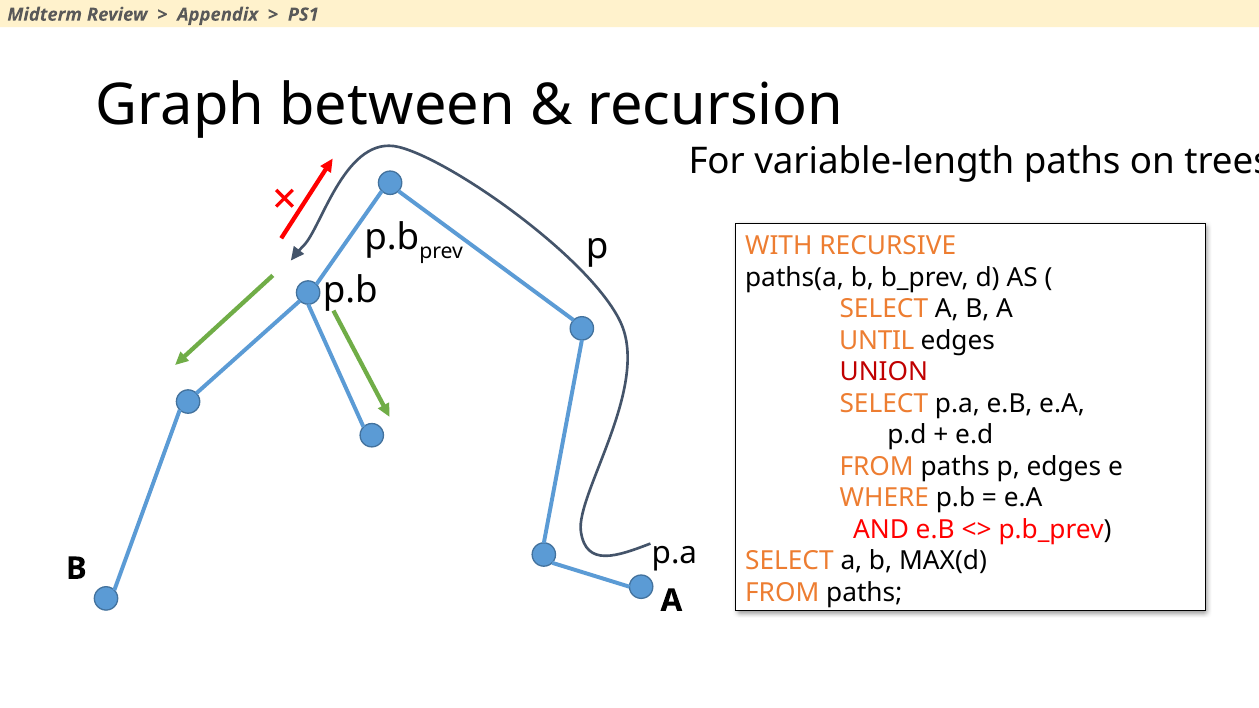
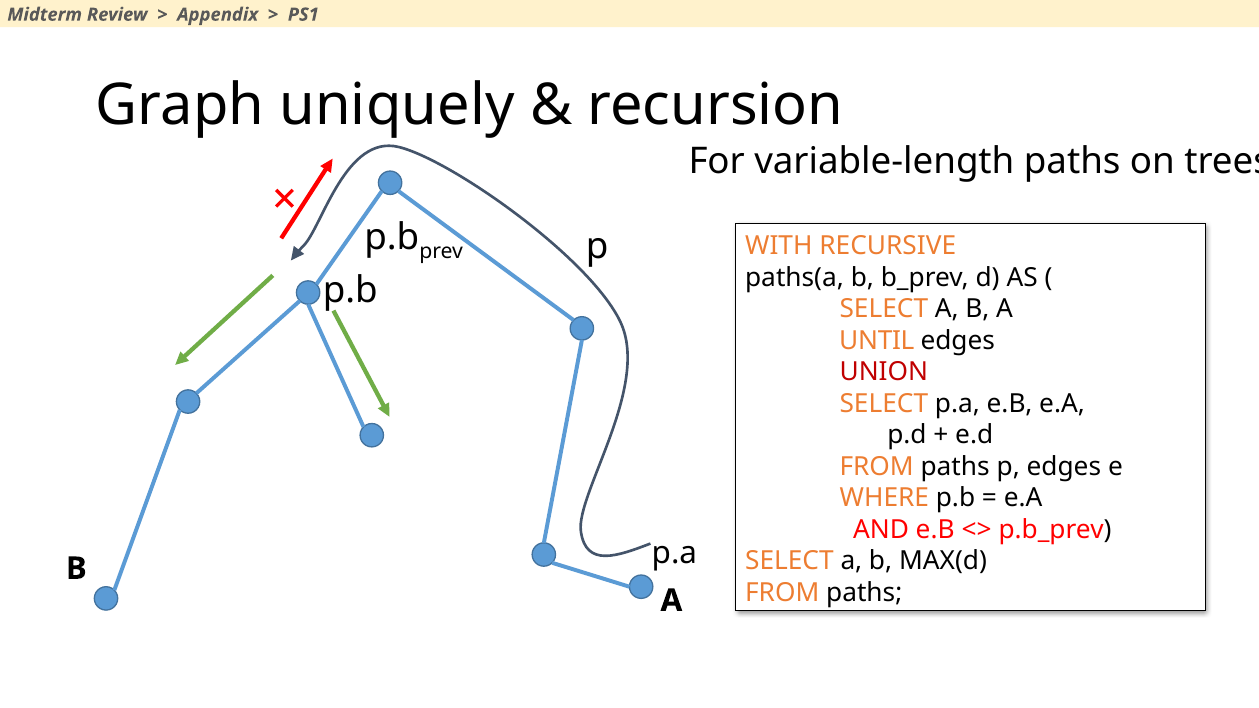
between: between -> uniquely (397, 106)
